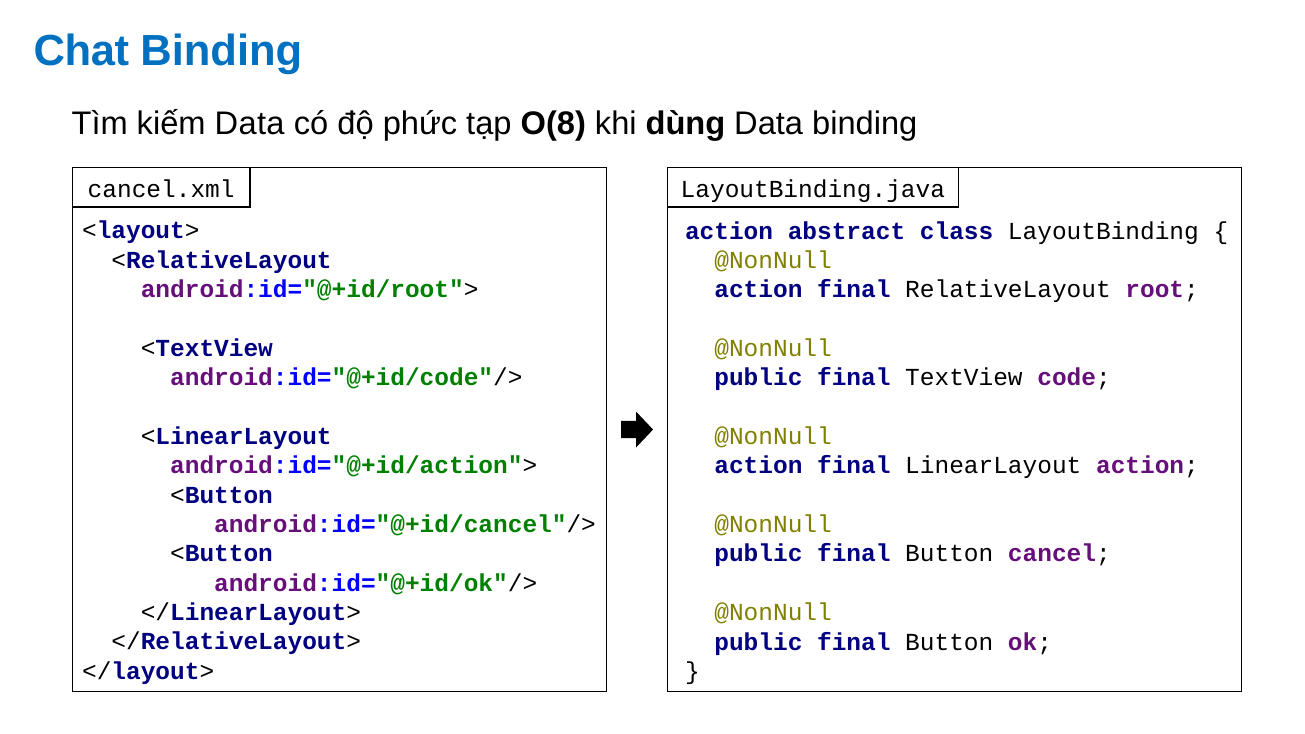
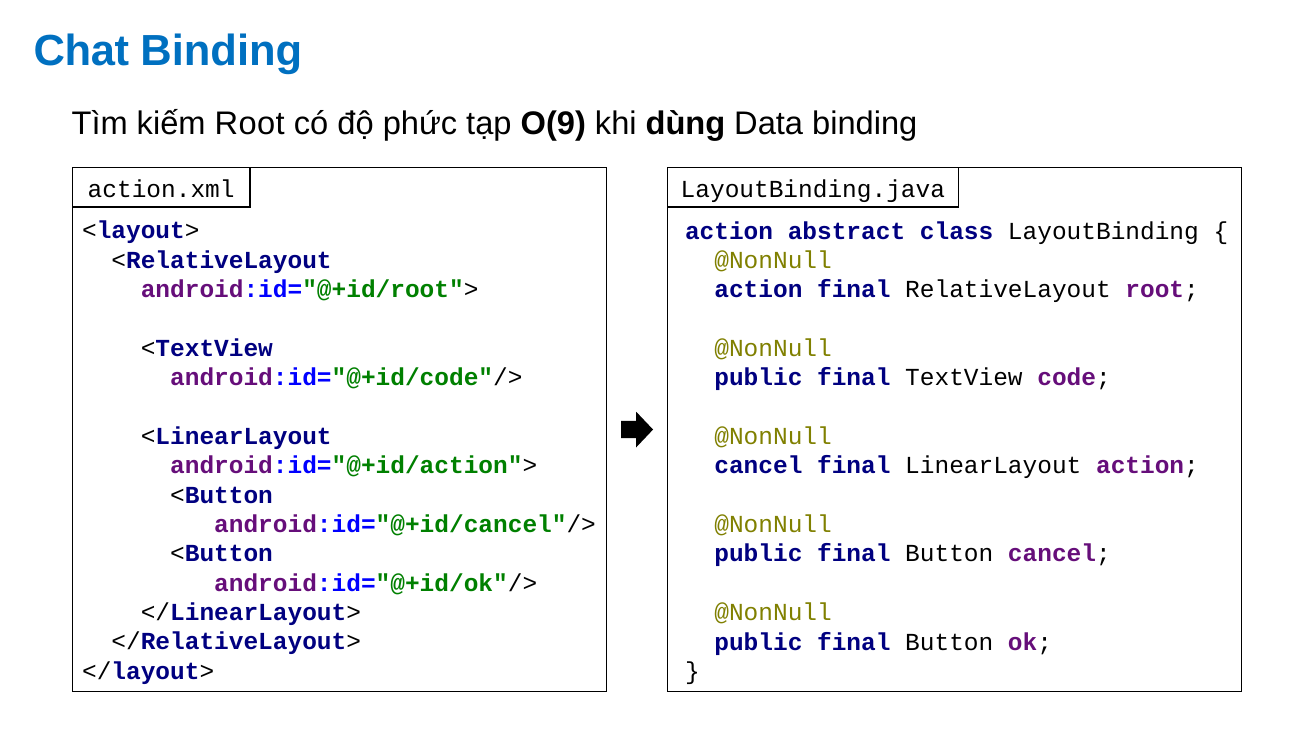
kiếm Data: Data -> Root (250, 124)
O(8: O(8 -> O(9 (553, 124)
cancel.xml: cancel.xml -> action.xml (161, 189)
action: action -> cancel (758, 466)
